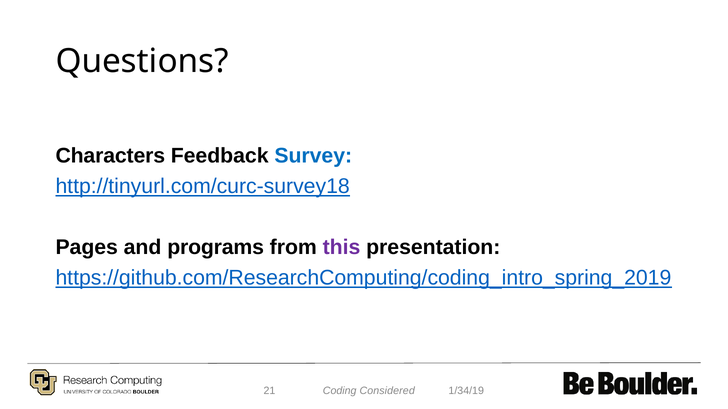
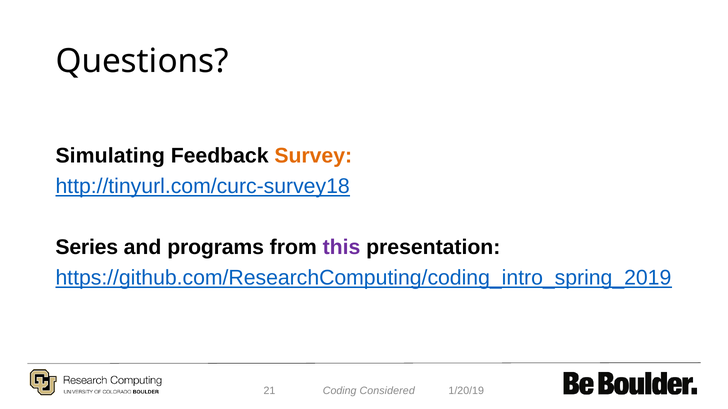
Characters: Characters -> Simulating (110, 156)
Survey colour: blue -> orange (313, 156)
Pages: Pages -> Series (87, 248)
1/34/19: 1/34/19 -> 1/20/19 (466, 391)
